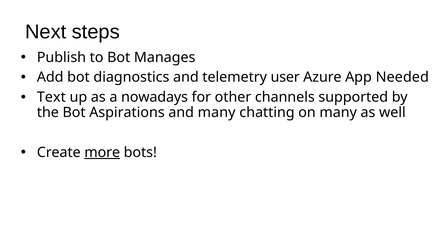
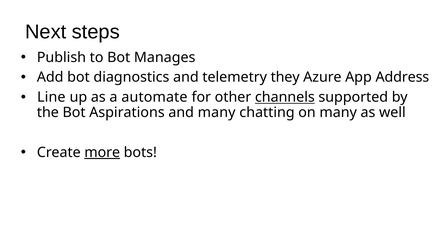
user: user -> they (285, 77)
Needed: Needed -> Address (402, 77)
Text: Text -> Line (51, 97)
nowadays: nowadays -> automate (154, 97)
channels underline: none -> present (285, 97)
